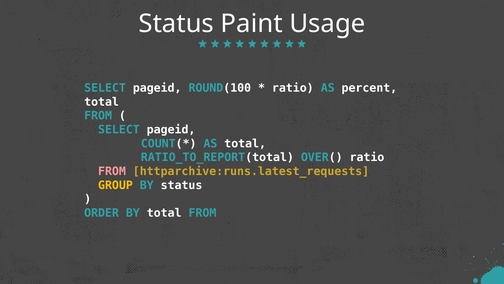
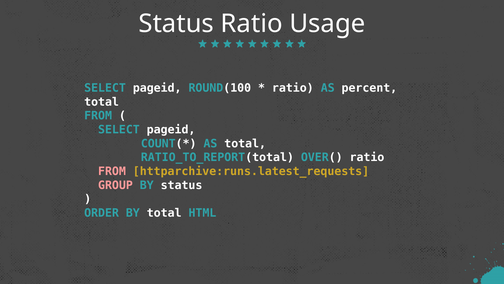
Status Paint: Paint -> Ratio (252, 24)
GROUP colour: yellow -> pink (115, 185)
BY total FROM: FROM -> HTML (202, 213)
